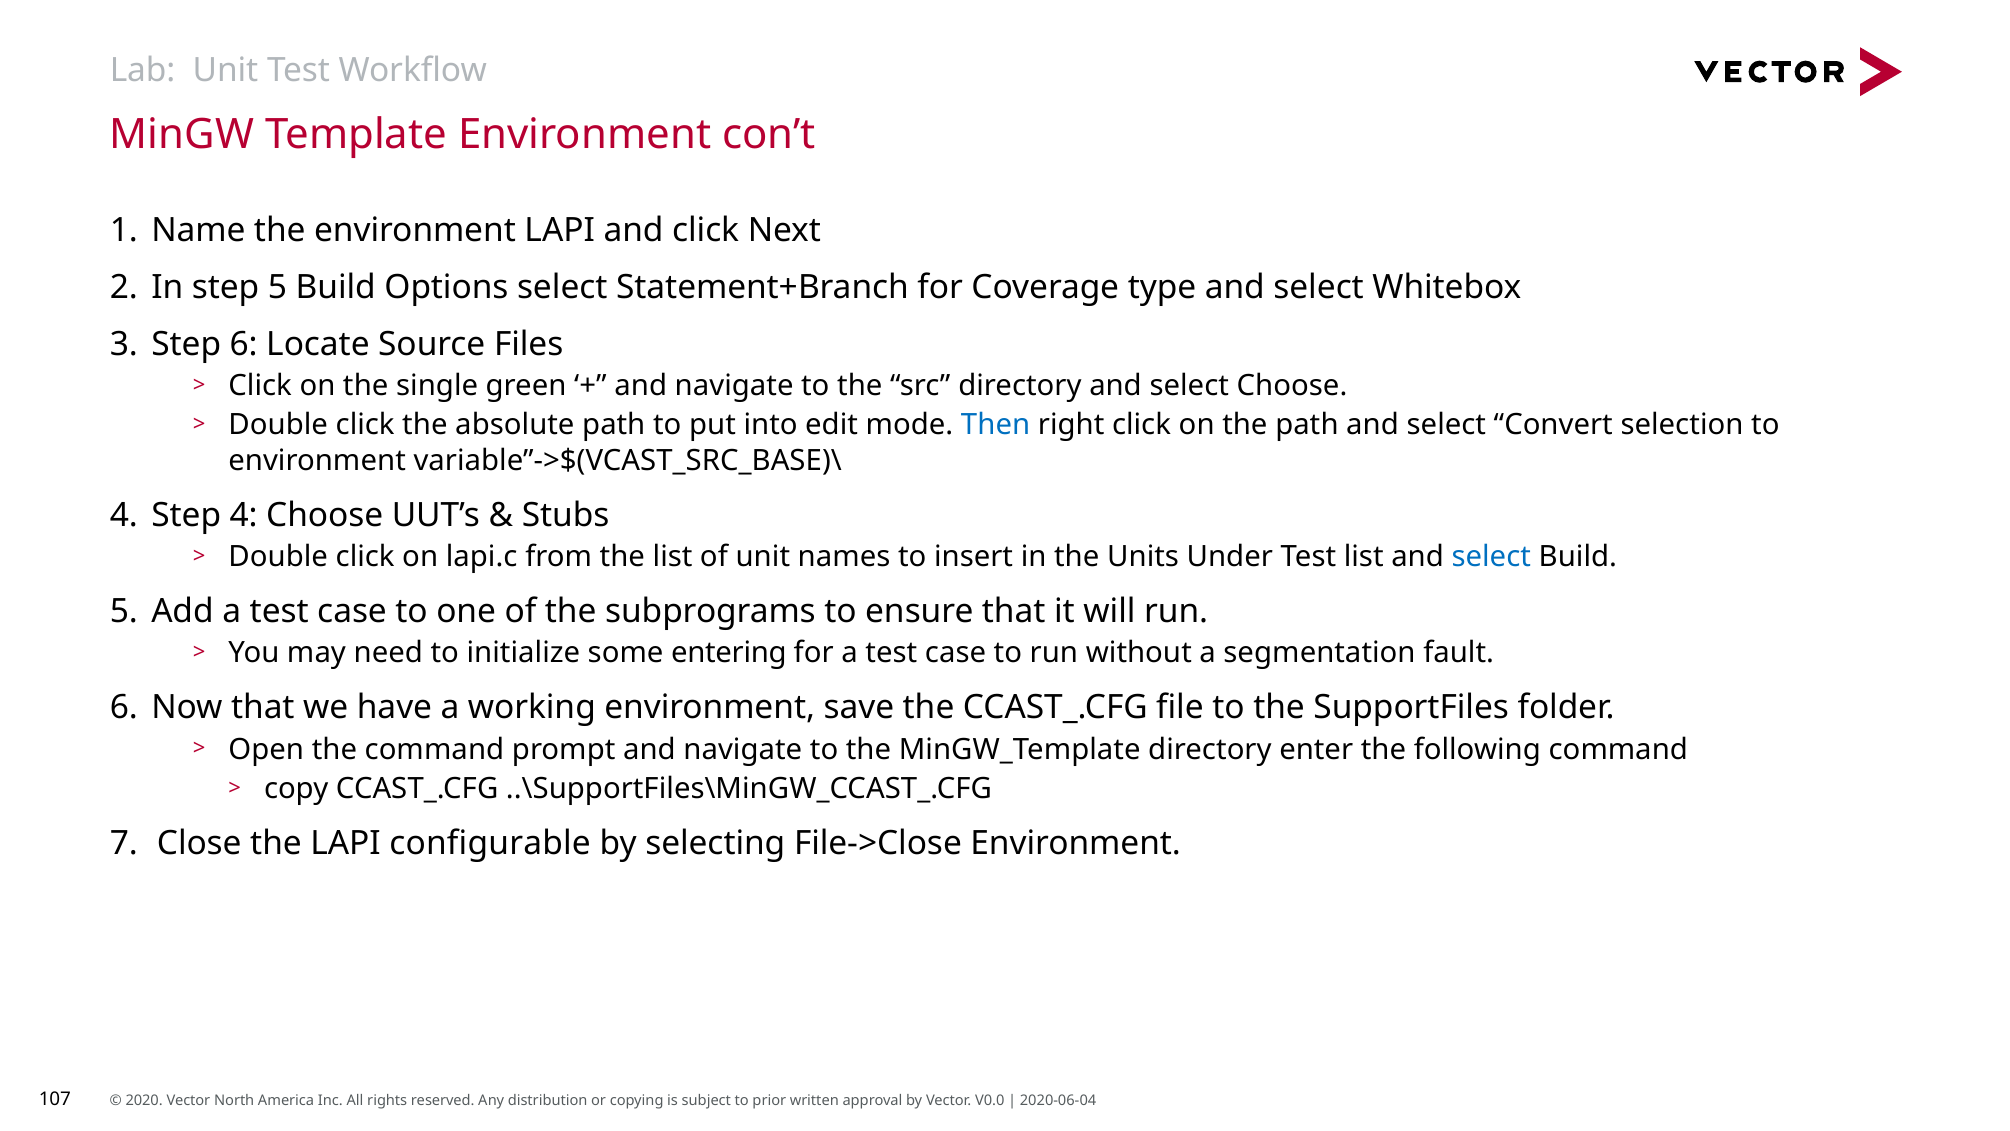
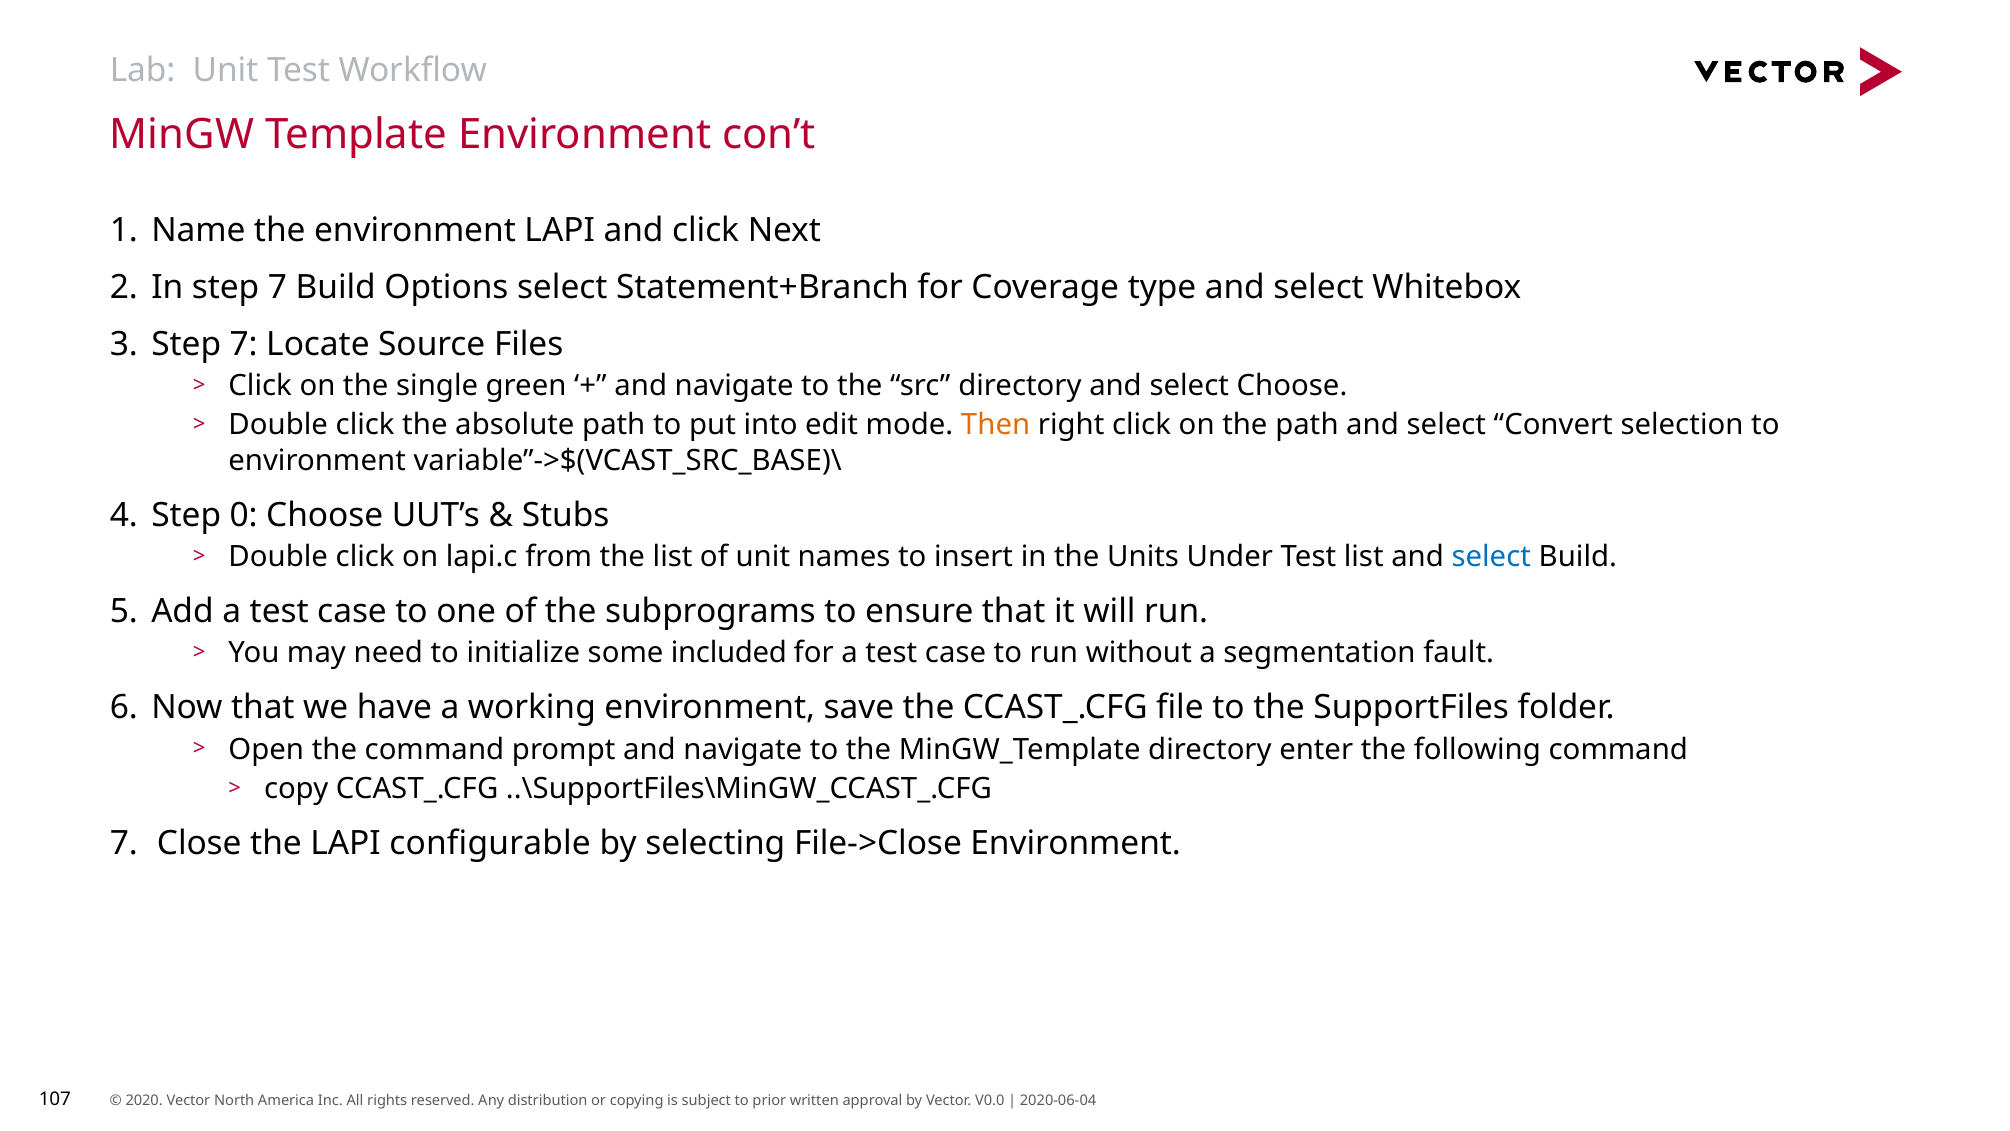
In step 5: 5 -> 7 (277, 287)
6: 6 -> 7 (244, 344)
Then colour: blue -> orange (996, 425)
Step 4: 4 -> 0 (244, 515)
entering: entering -> included (729, 653)
